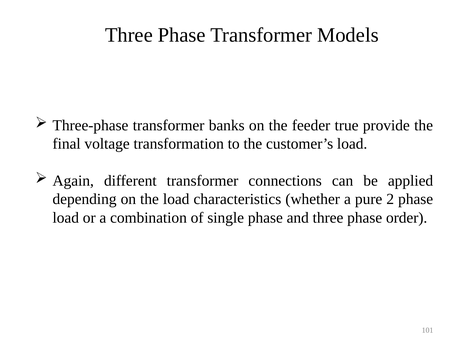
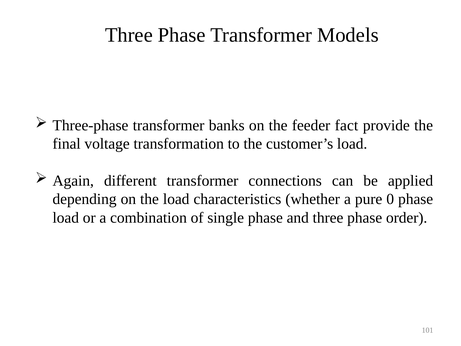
true: true -> fact (347, 125)
2: 2 -> 0 (390, 199)
